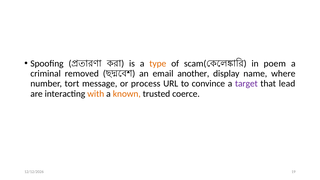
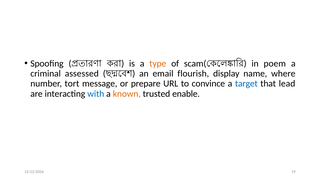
removed: removed -> assessed (82, 74)
another: another -> flourish (193, 74)
process: process -> prepare (146, 84)
target colour: purple -> blue (246, 84)
with colour: orange -> blue (96, 94)
coerce: coerce -> enable (186, 94)
